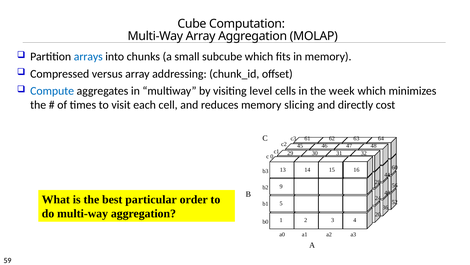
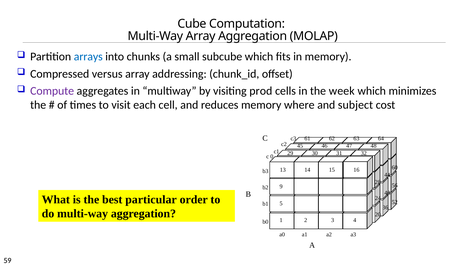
Compute colour: blue -> purple (52, 91)
level: level -> prod (261, 91)
slicing: slicing -> where (299, 105)
directly: directly -> subject (355, 105)
